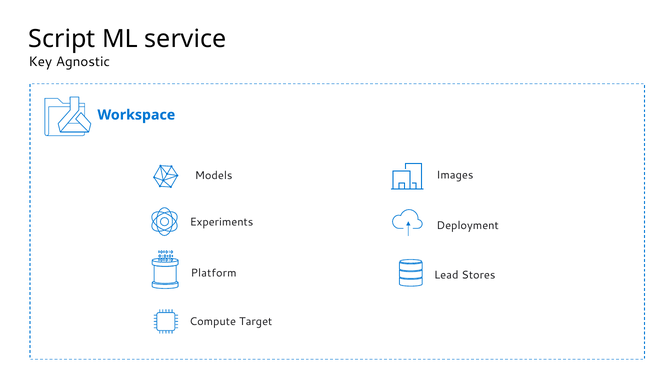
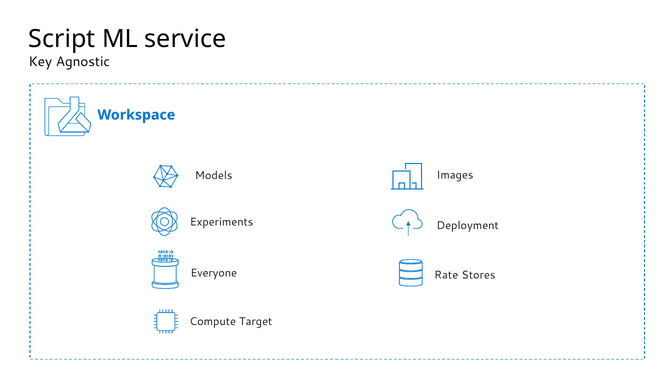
Platform: Platform -> Everyone (214, 273)
Lead: Lead -> Rate (446, 275)
